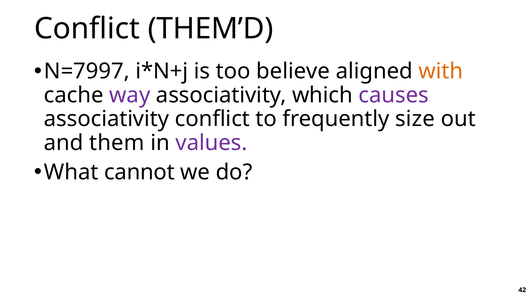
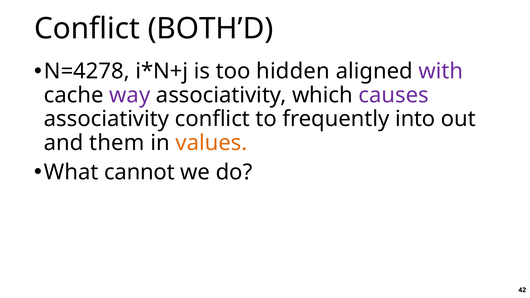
THEM’D: THEM’D -> BOTH’D (211, 29)
N=7997: N=7997 -> N=4278 (87, 71)
believe: believe -> hidden (293, 71)
with colour: orange -> purple (441, 71)
size: size -> into (415, 119)
values colour: purple -> orange (211, 143)
